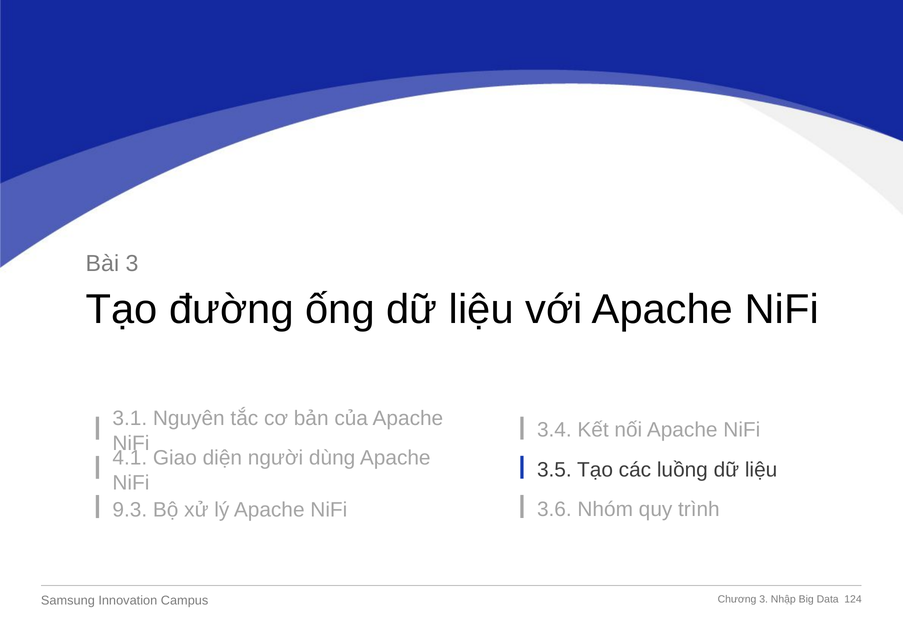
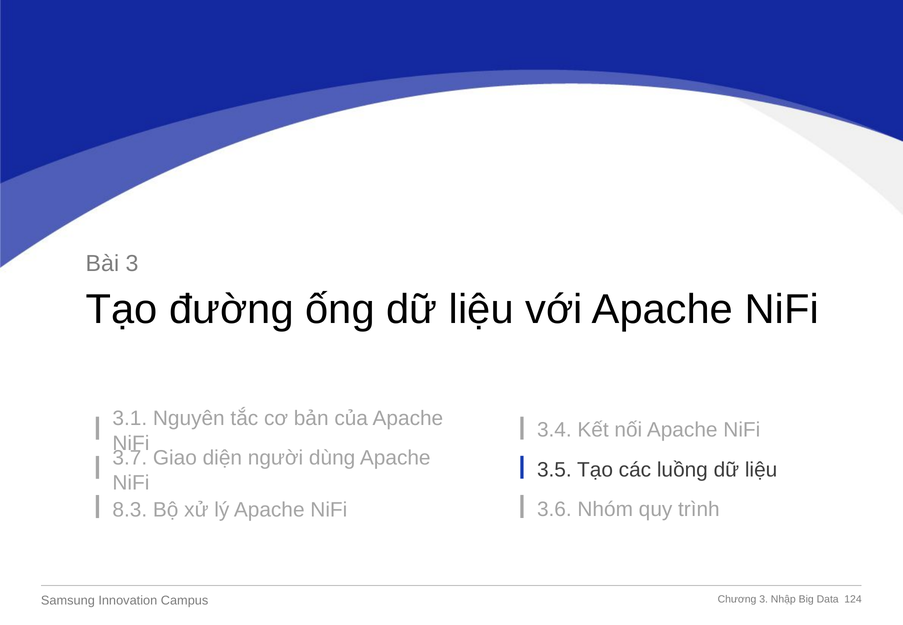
4.1: 4.1 -> 3.7 (130, 458)
9.3: 9.3 -> 8.3 (130, 510)
